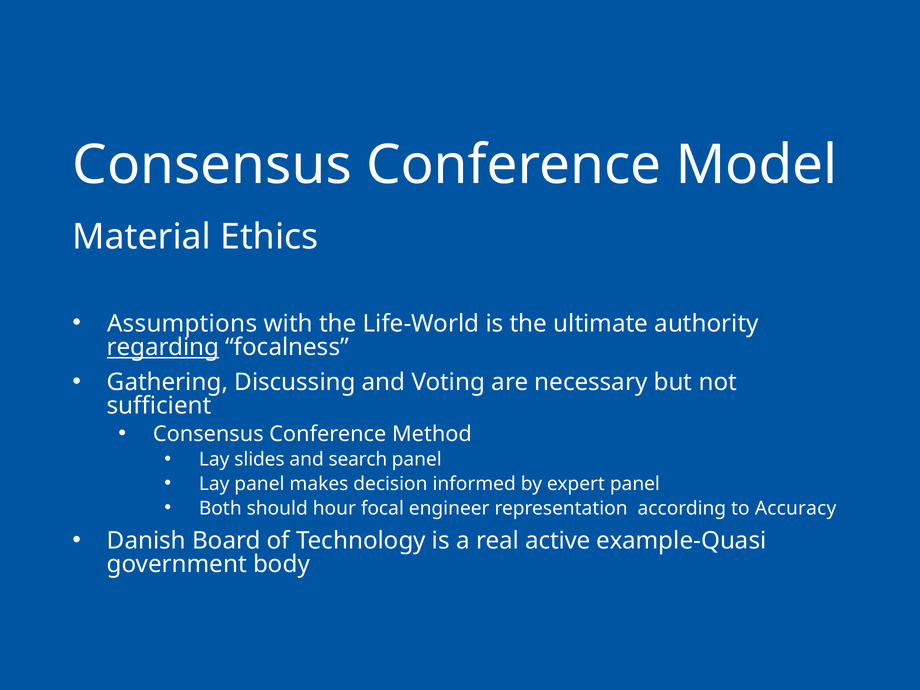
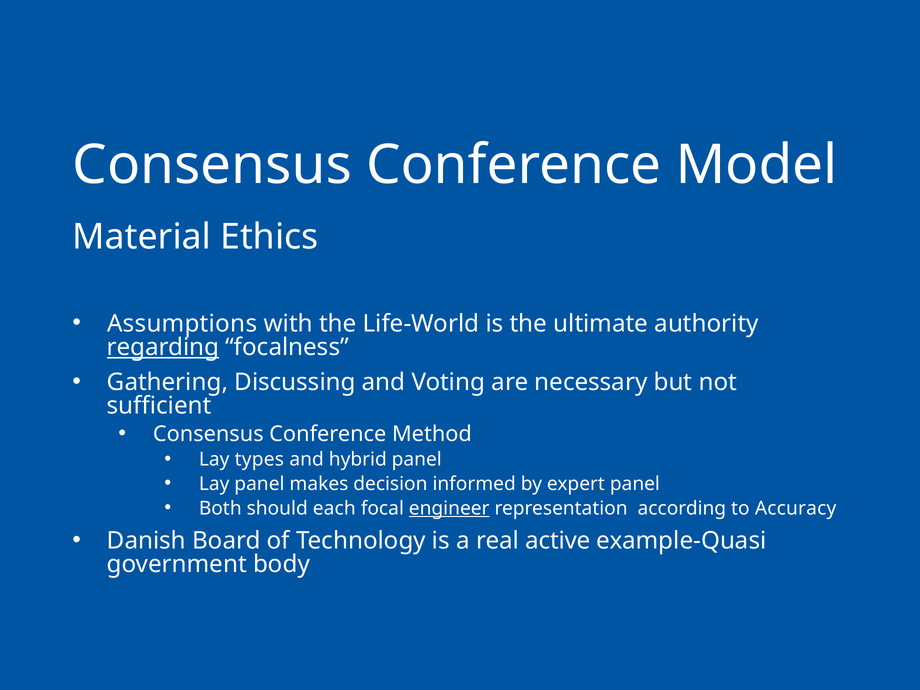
slides: slides -> types (259, 460)
search: search -> hybrid (358, 460)
hour: hour -> each (334, 508)
engineer underline: none -> present (449, 508)
